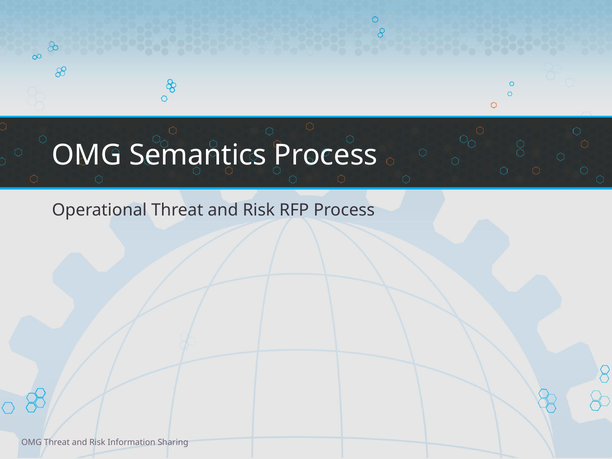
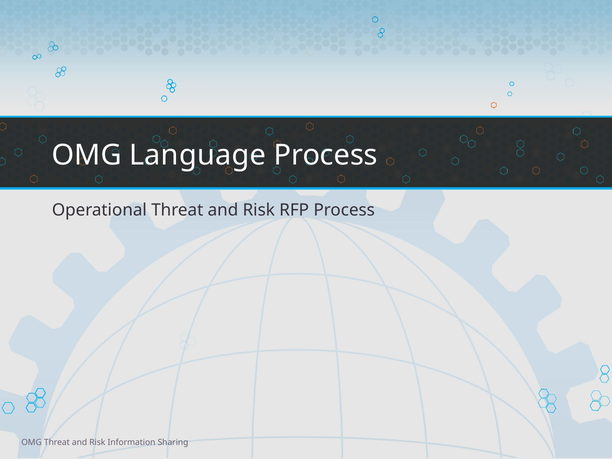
Semantics: Semantics -> Language (198, 155)
